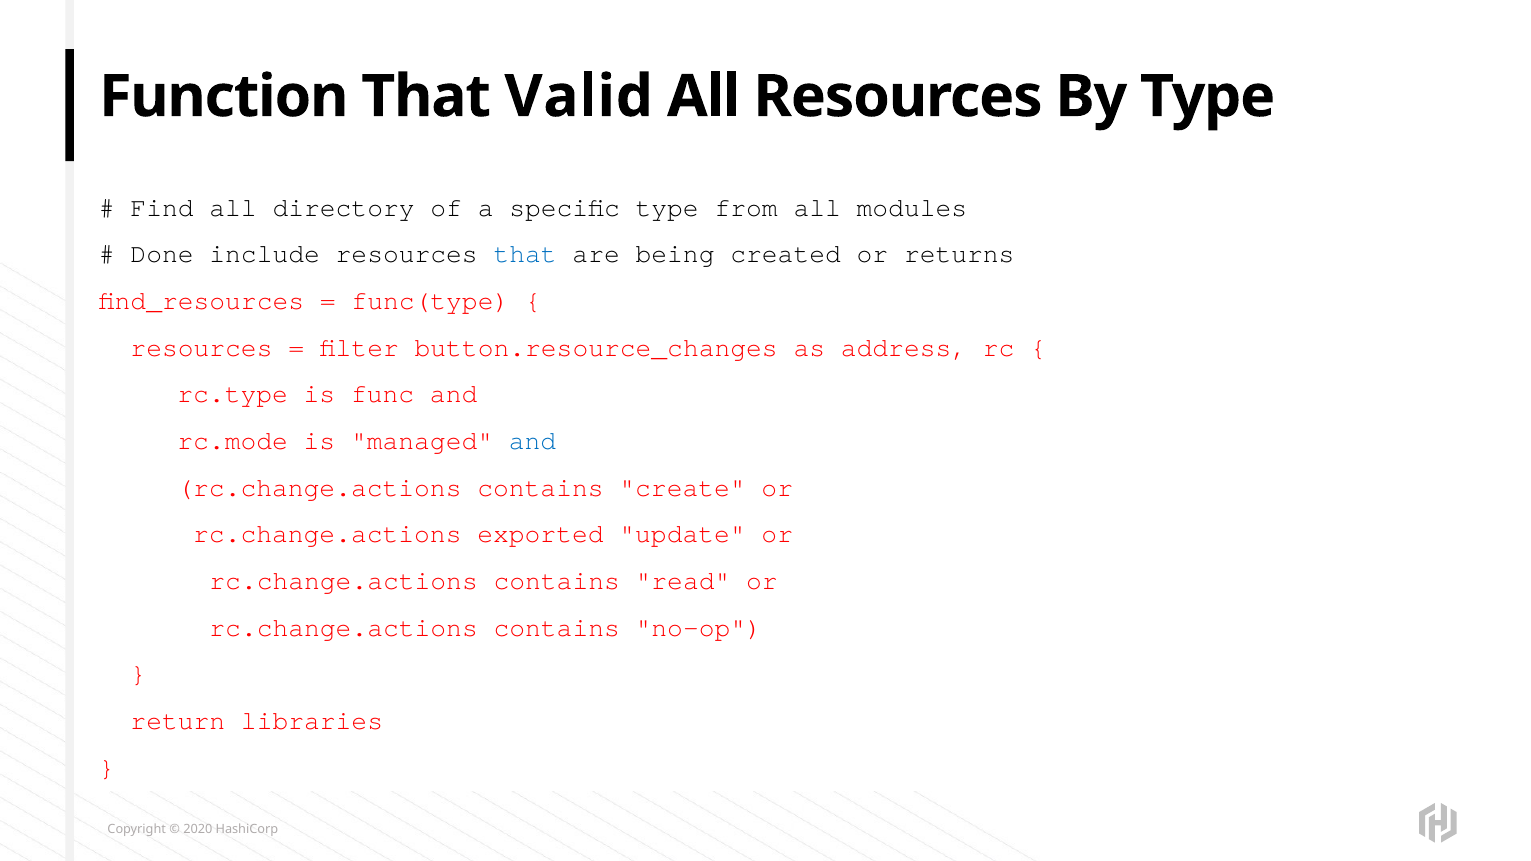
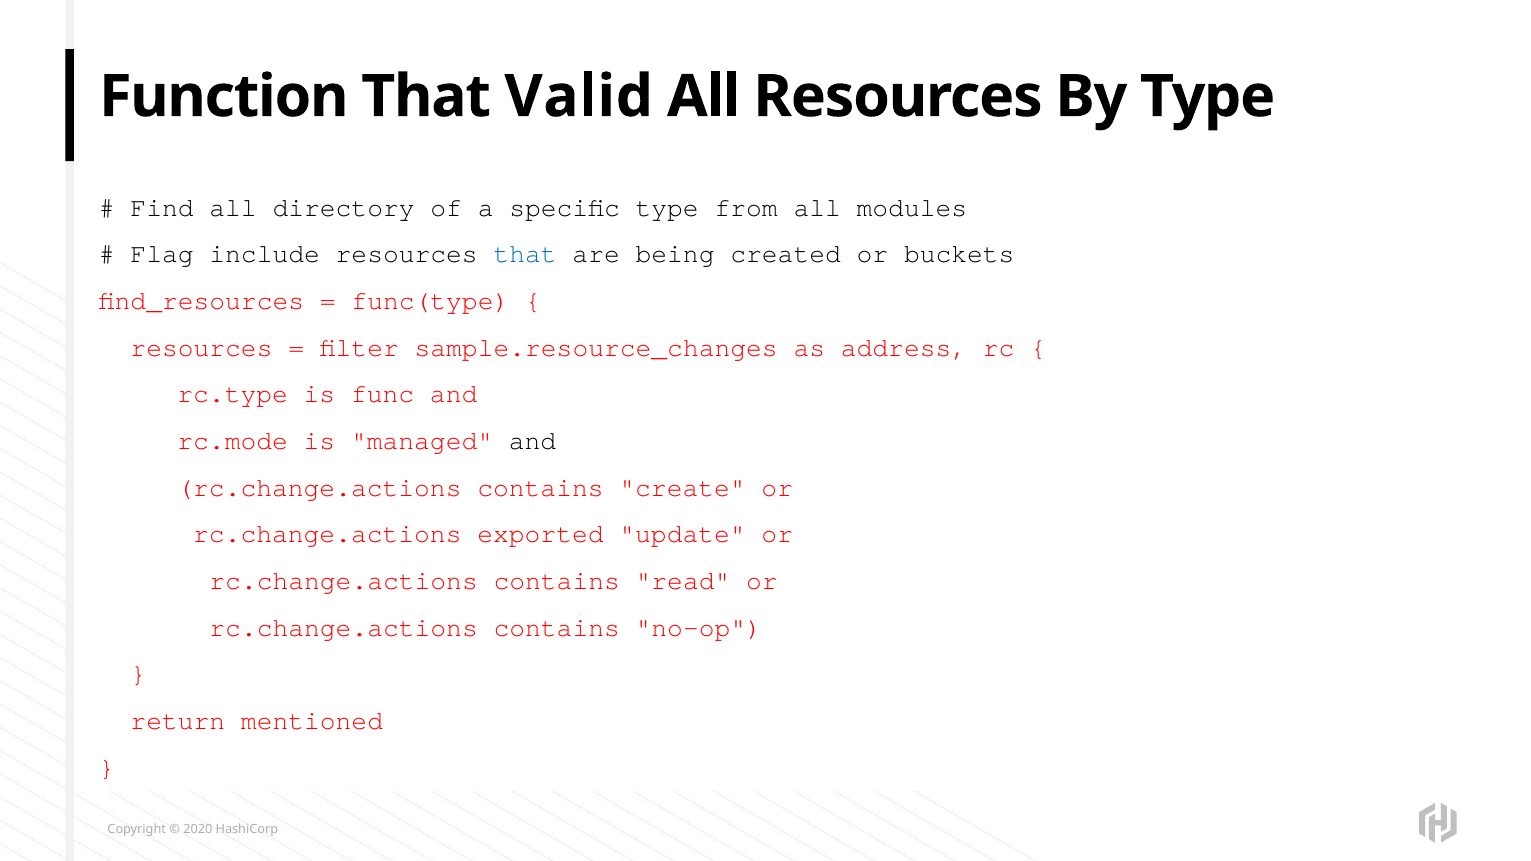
Done: Done -> Flag (162, 254)
returns: returns -> buckets (959, 254)
button.resource_changes: button.resource_changes -> sample.resource_changes (596, 348)
and colour: blue -> black (533, 441)
libraries: libraries -> mentioned (312, 721)
